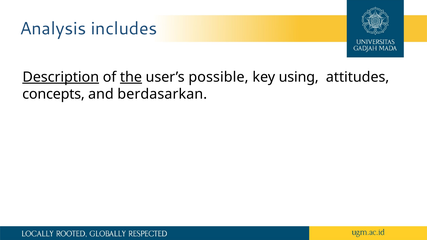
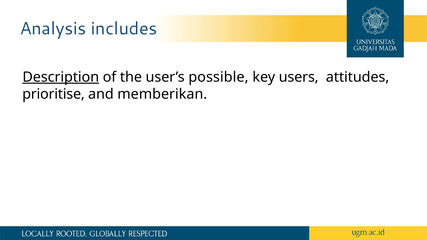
the underline: present -> none (131, 77)
using: using -> users (299, 77)
concepts: concepts -> prioritise (54, 94)
berdasarkan: berdasarkan -> memberikan (162, 94)
